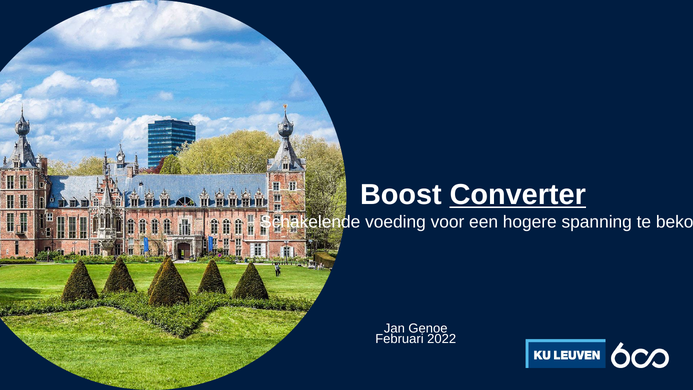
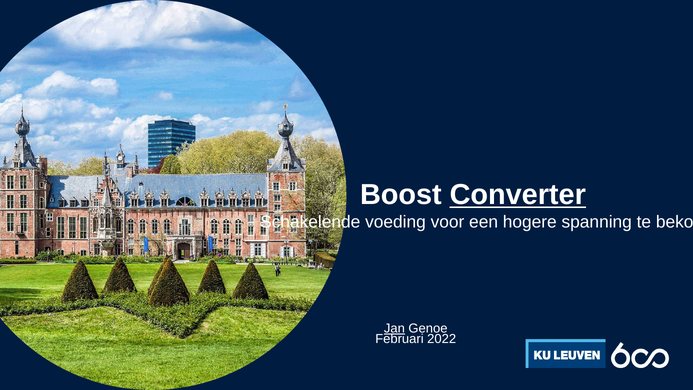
Jan underline: none -> present (394, 328)
